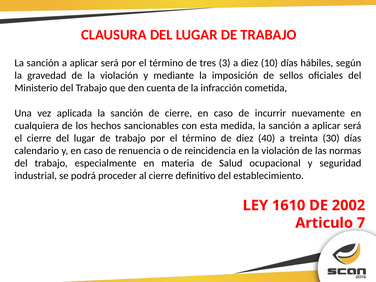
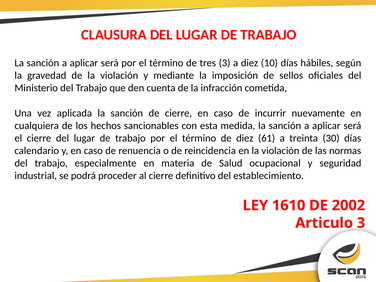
40: 40 -> 61 (267, 138)
Articulo 7: 7 -> 3 (361, 223)
